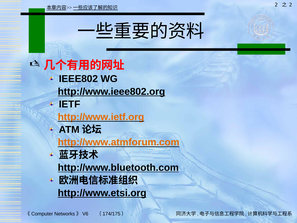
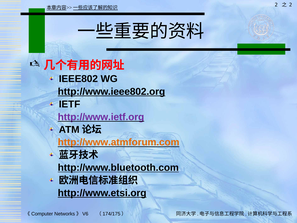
http://www.ietf.org colour: orange -> purple (101, 117)
